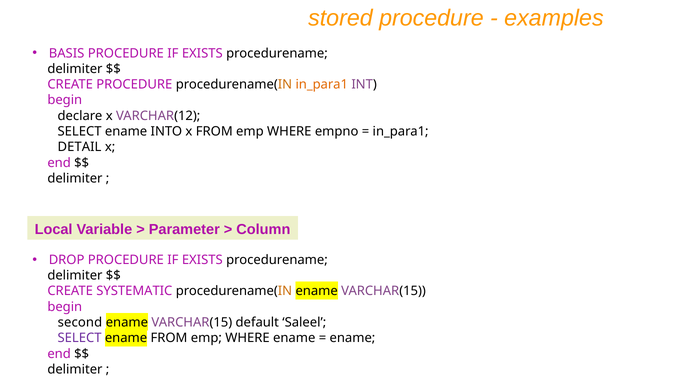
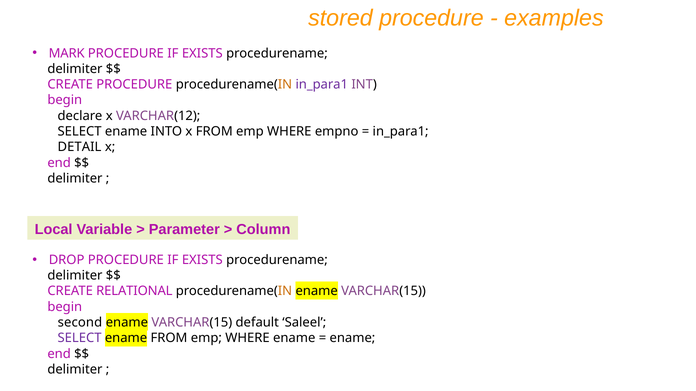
BASIS: BASIS -> MARK (67, 53)
in_para1 colour: orange -> purple (322, 85)
SYSTEMATIC: SYSTEMATIC -> RELATIONAL (134, 292)
